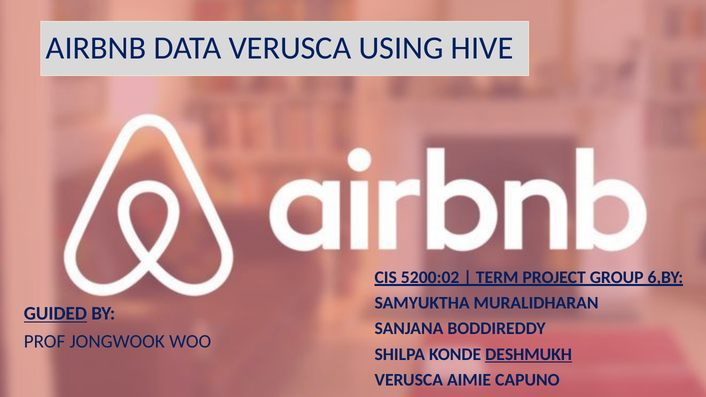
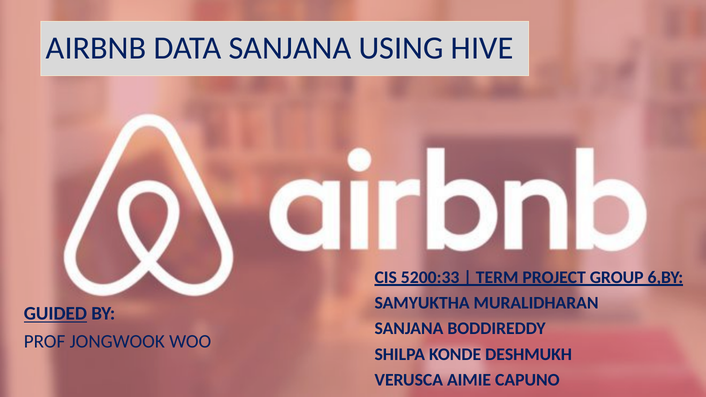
DATA VERUSCA: VERUSCA -> SANJANA (290, 48)
5200:02: 5200:02 -> 5200:33 (430, 278)
DESHMUKH underline: present -> none (529, 354)
